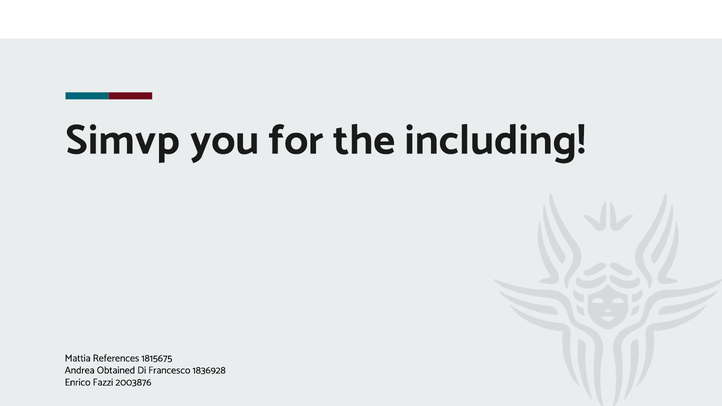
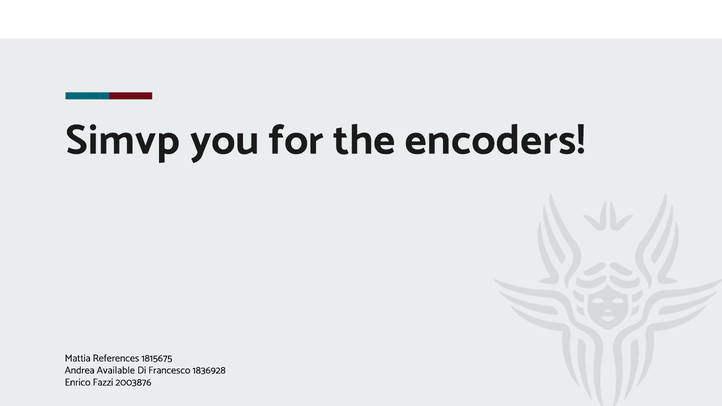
including: including -> encoders (495, 140)
Obtained: Obtained -> Available (116, 370)
